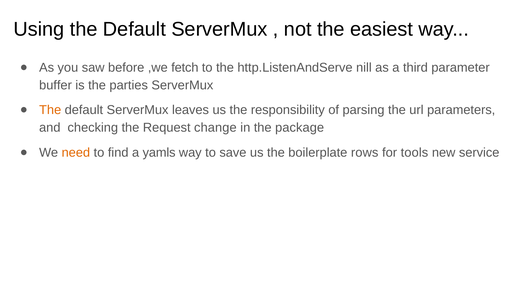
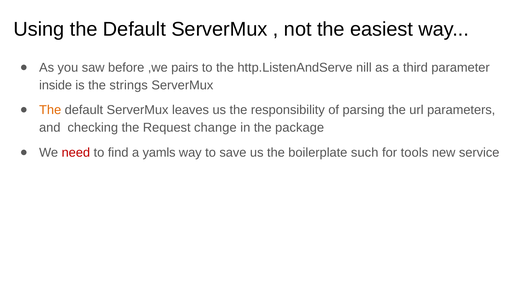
fetch: fetch -> pairs (185, 68)
buffer: buffer -> inside (56, 85)
parties: parties -> strings (129, 85)
need colour: orange -> red (76, 153)
rows: rows -> such (365, 153)
